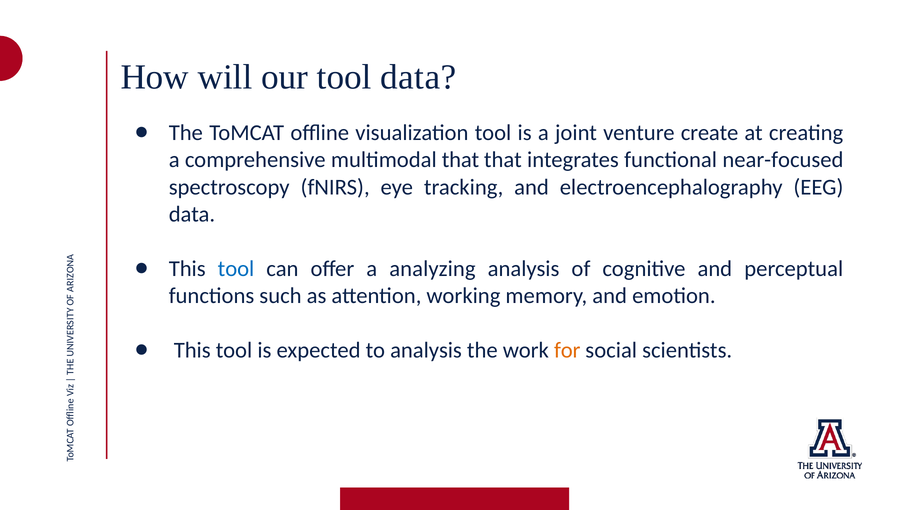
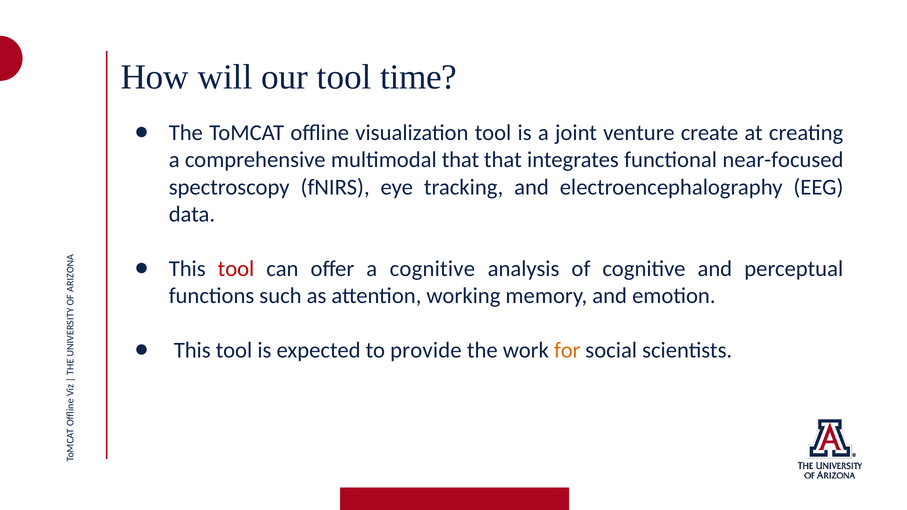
tool data: data -> time (419, 77)
tool colour: blue -> red (236, 269)
a analyzing: analyzing -> cognitive (432, 269)
to analysis: analysis -> provide (426, 350)
